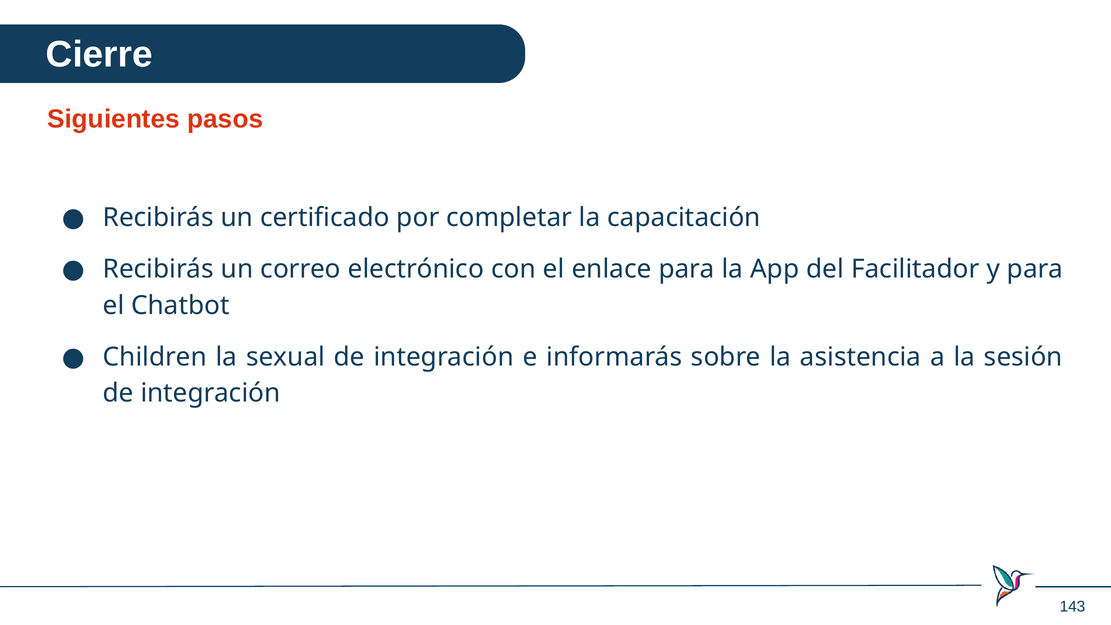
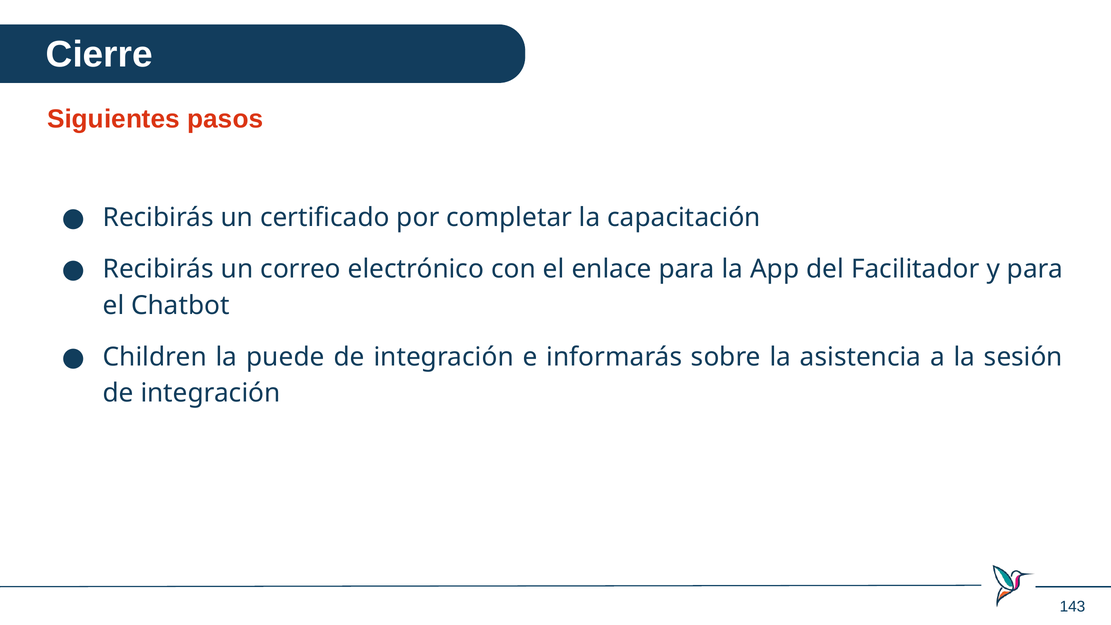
sexual: sexual -> puede (285, 357)
